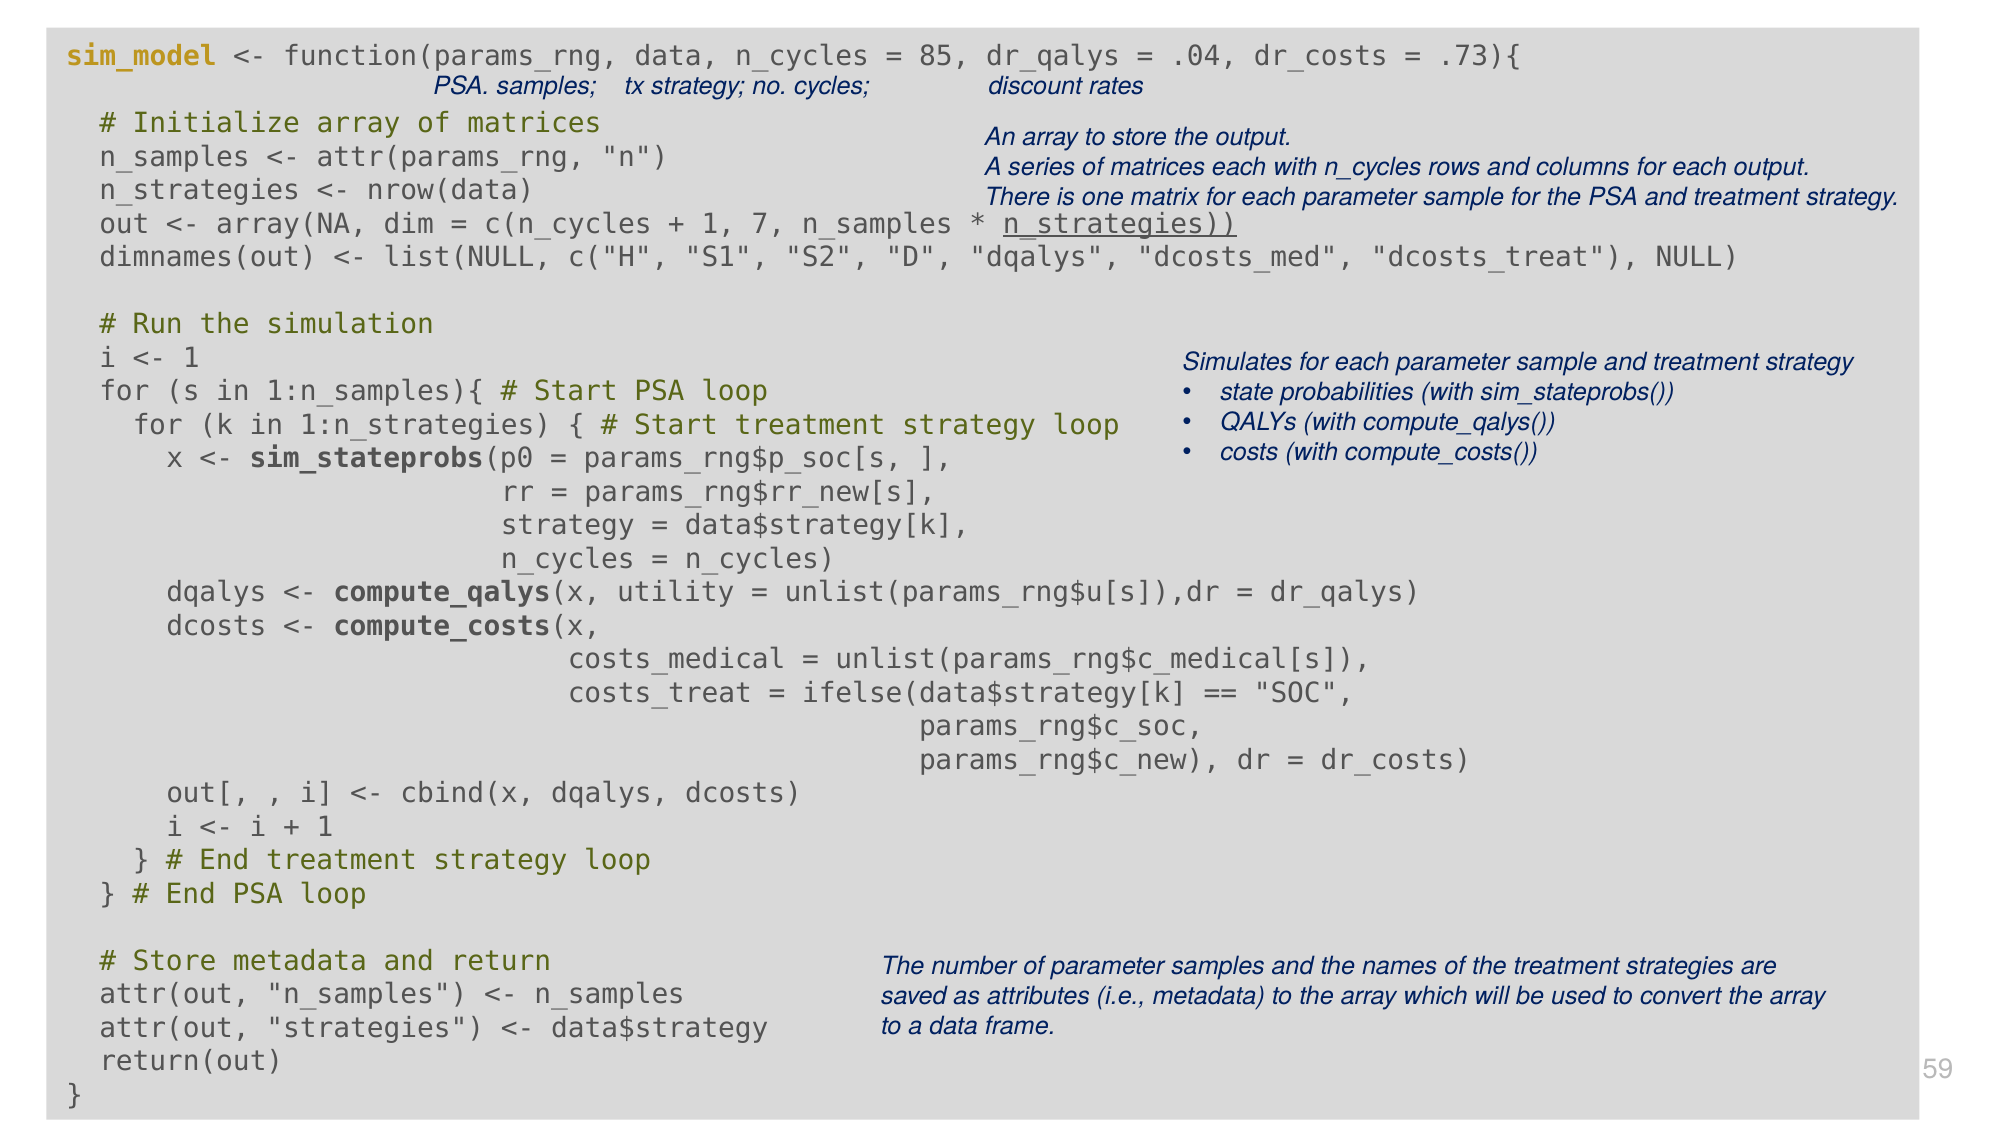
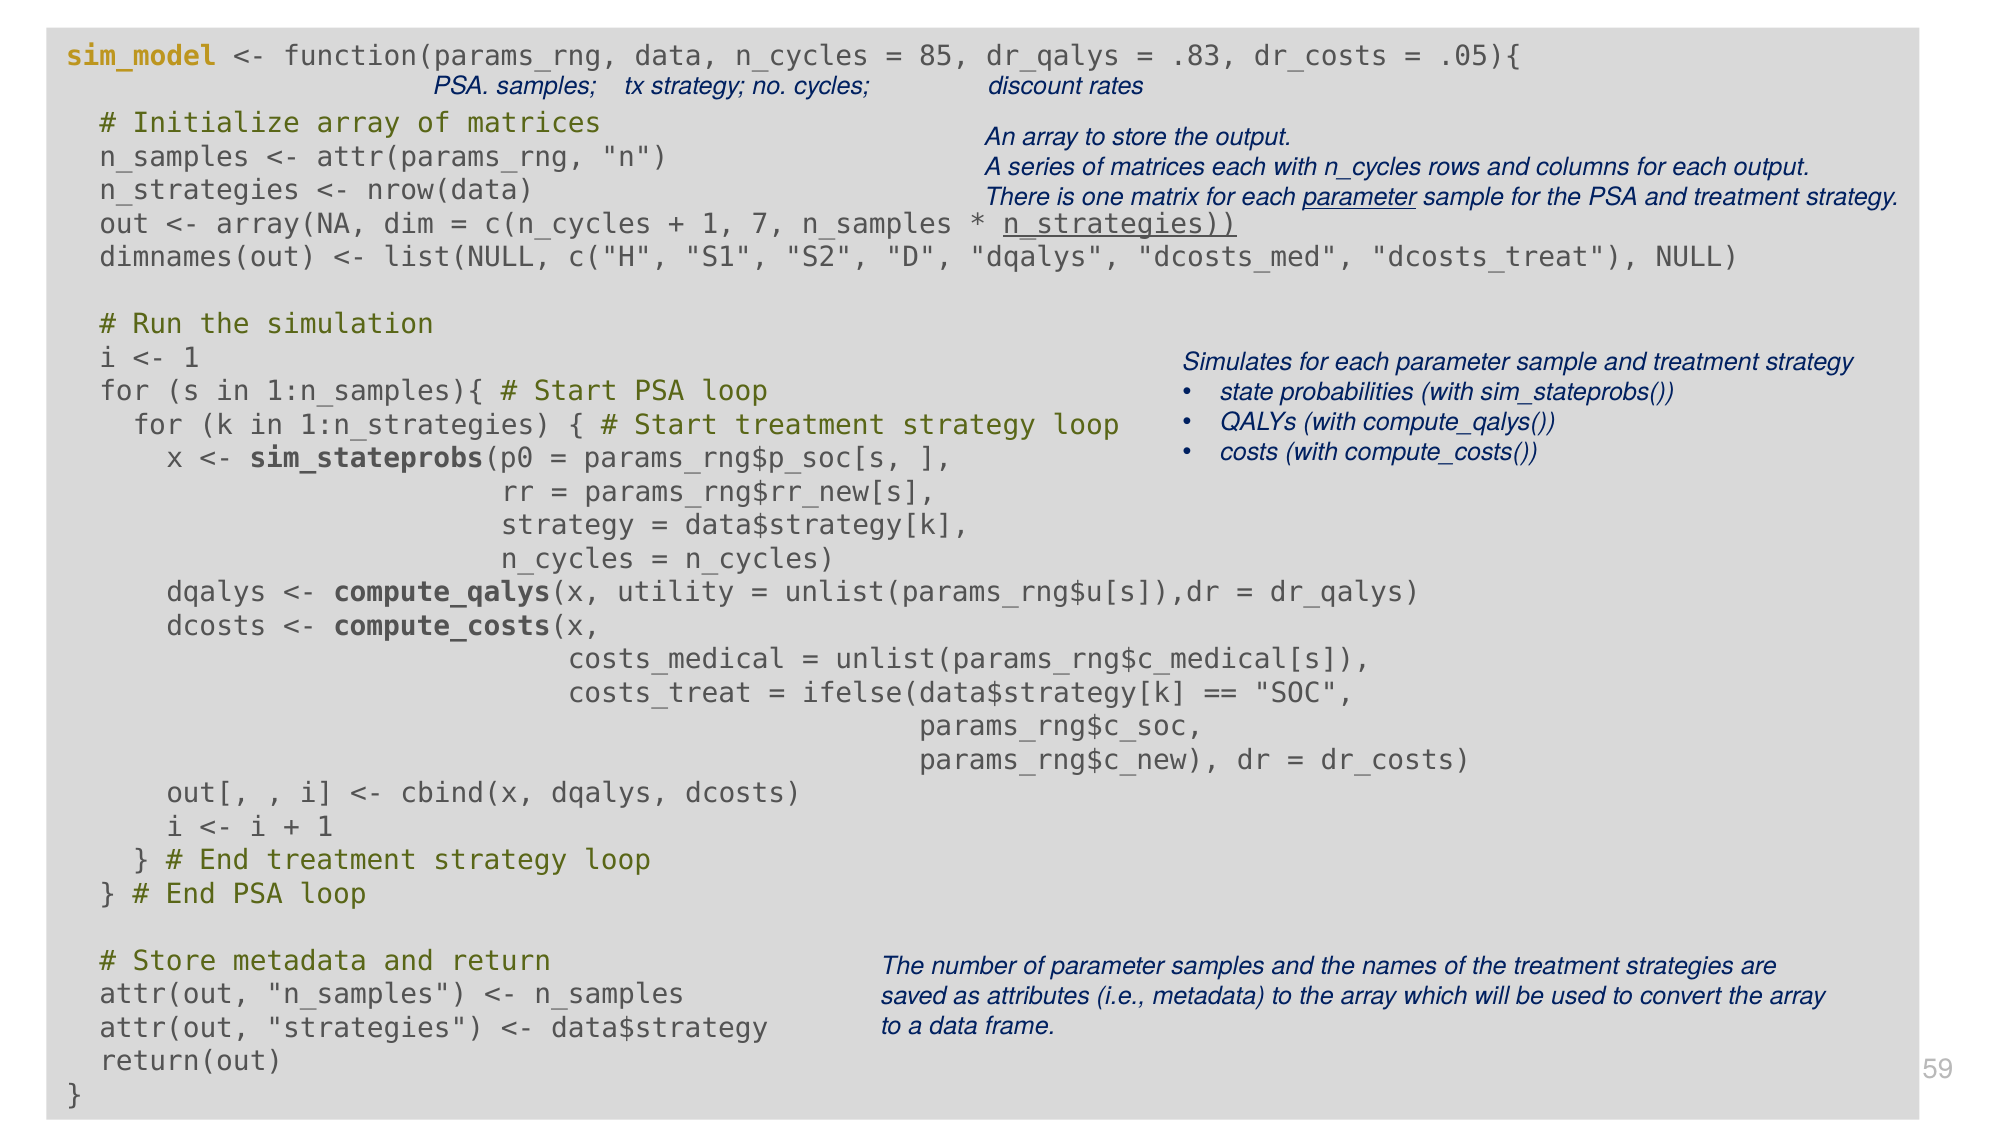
.04: .04 -> .83 (1204, 56)
.73){: .73){ -> .05){ (1480, 56)
parameter underline: none -> present (1360, 198)
